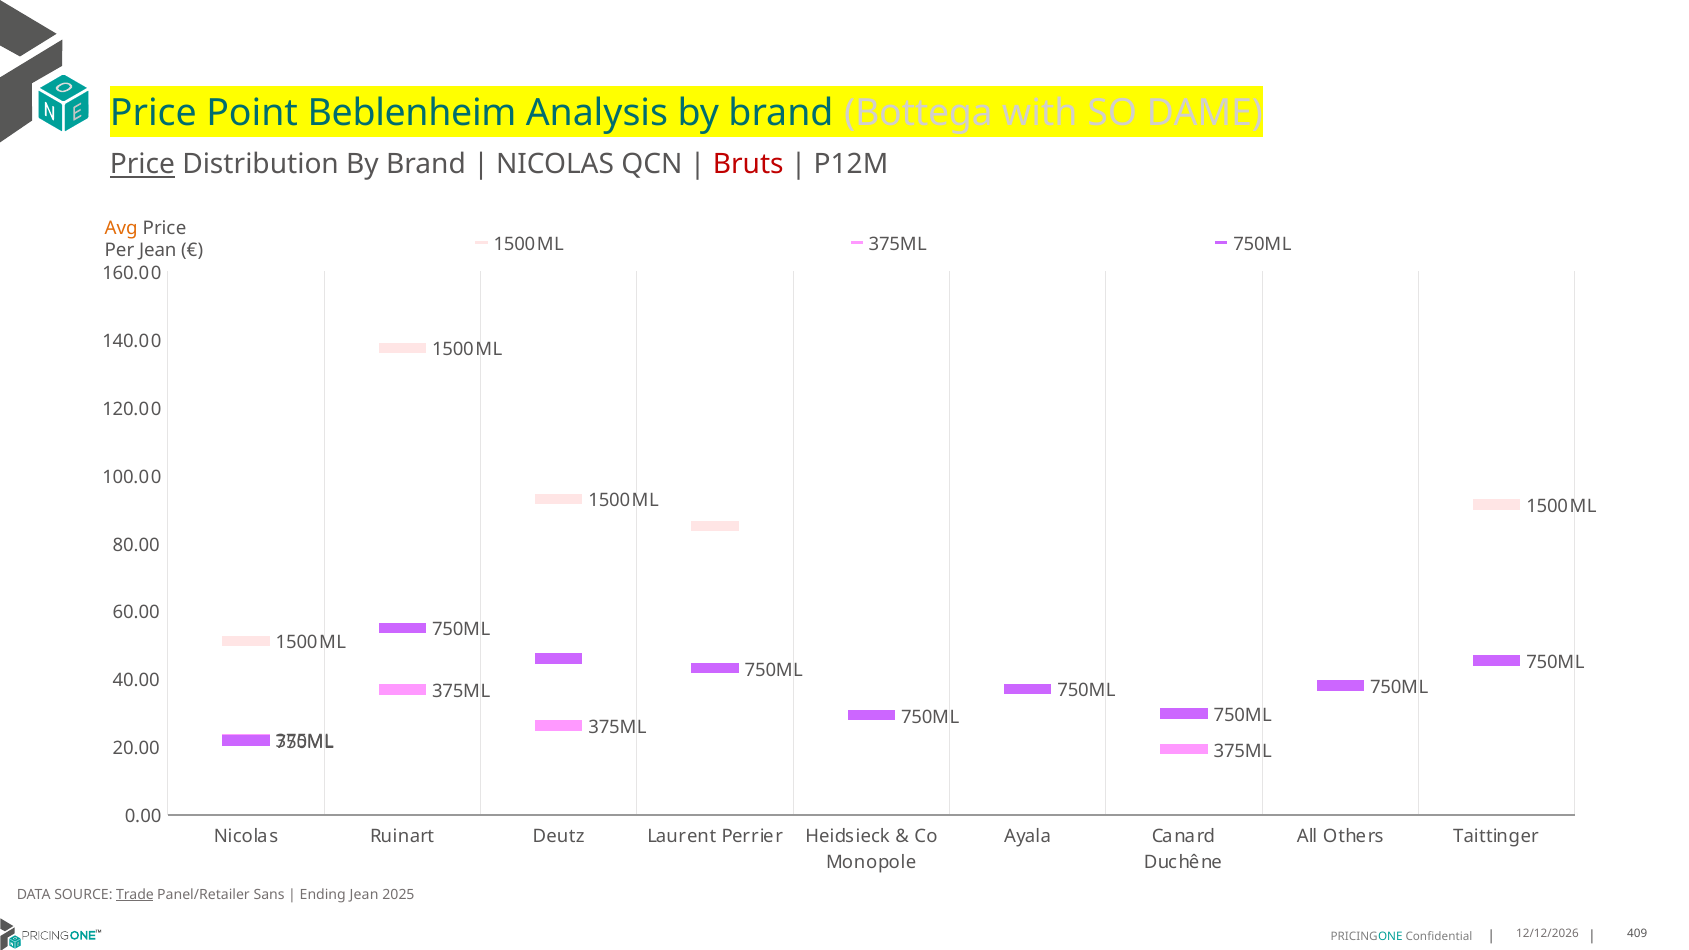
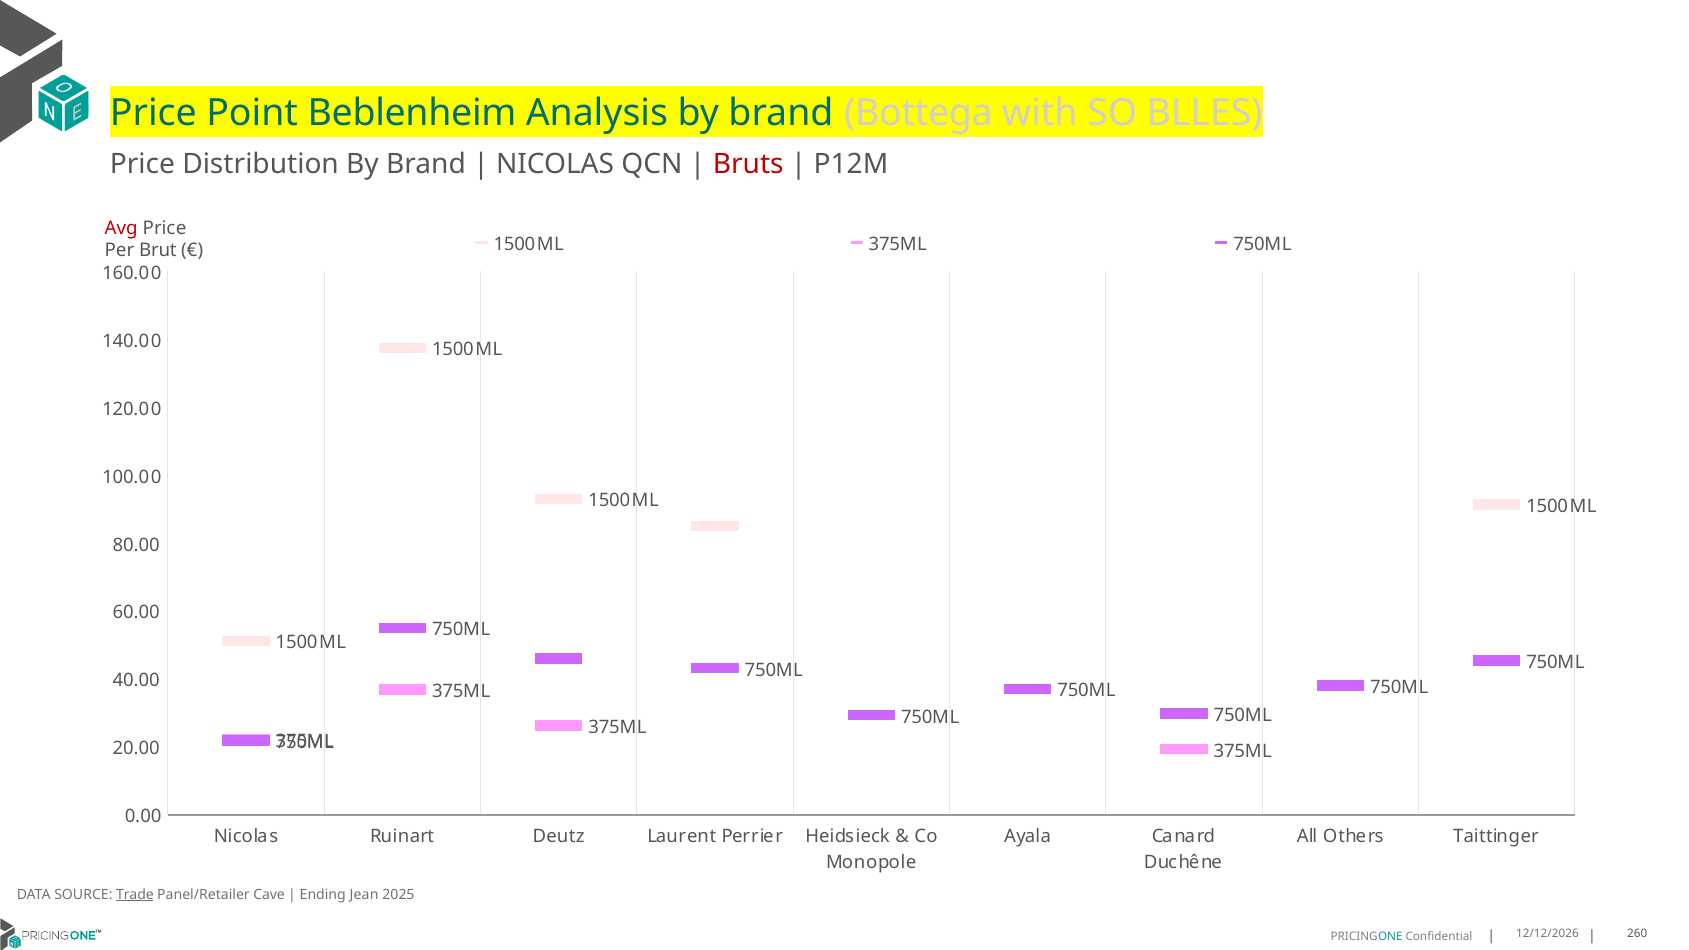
DAME: DAME -> BLLES (1205, 114)
Price underline: present -> none (142, 165)
Avg colour: orange -> red (121, 228)
Per Jean: Jean -> Brut (158, 251)
Sans: Sans -> Cave (269, 895)
409: 409 -> 260 (1637, 934)
